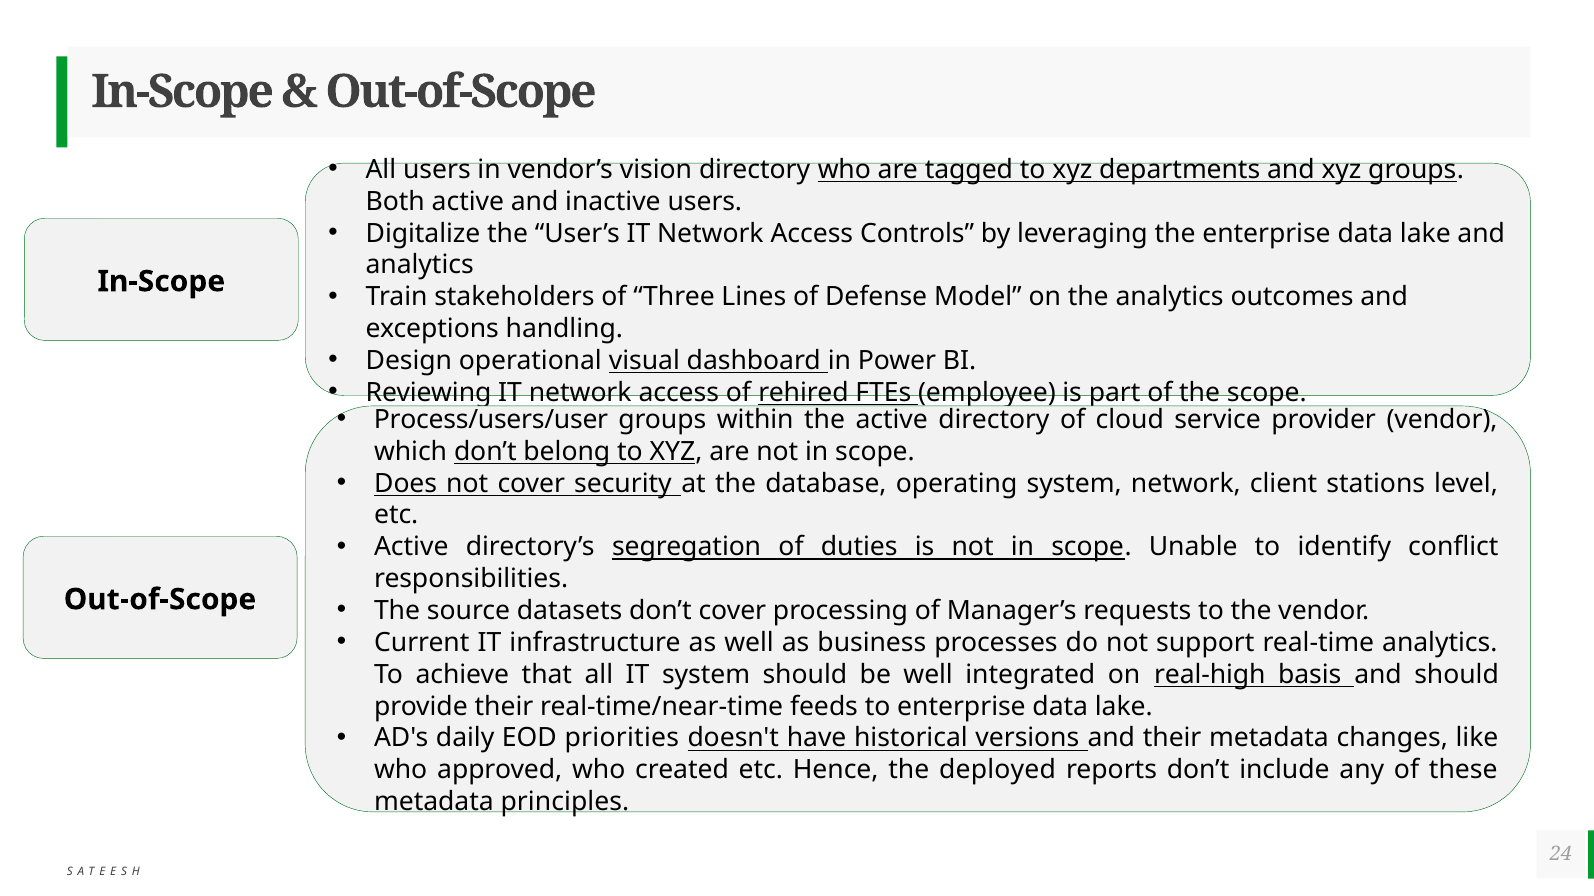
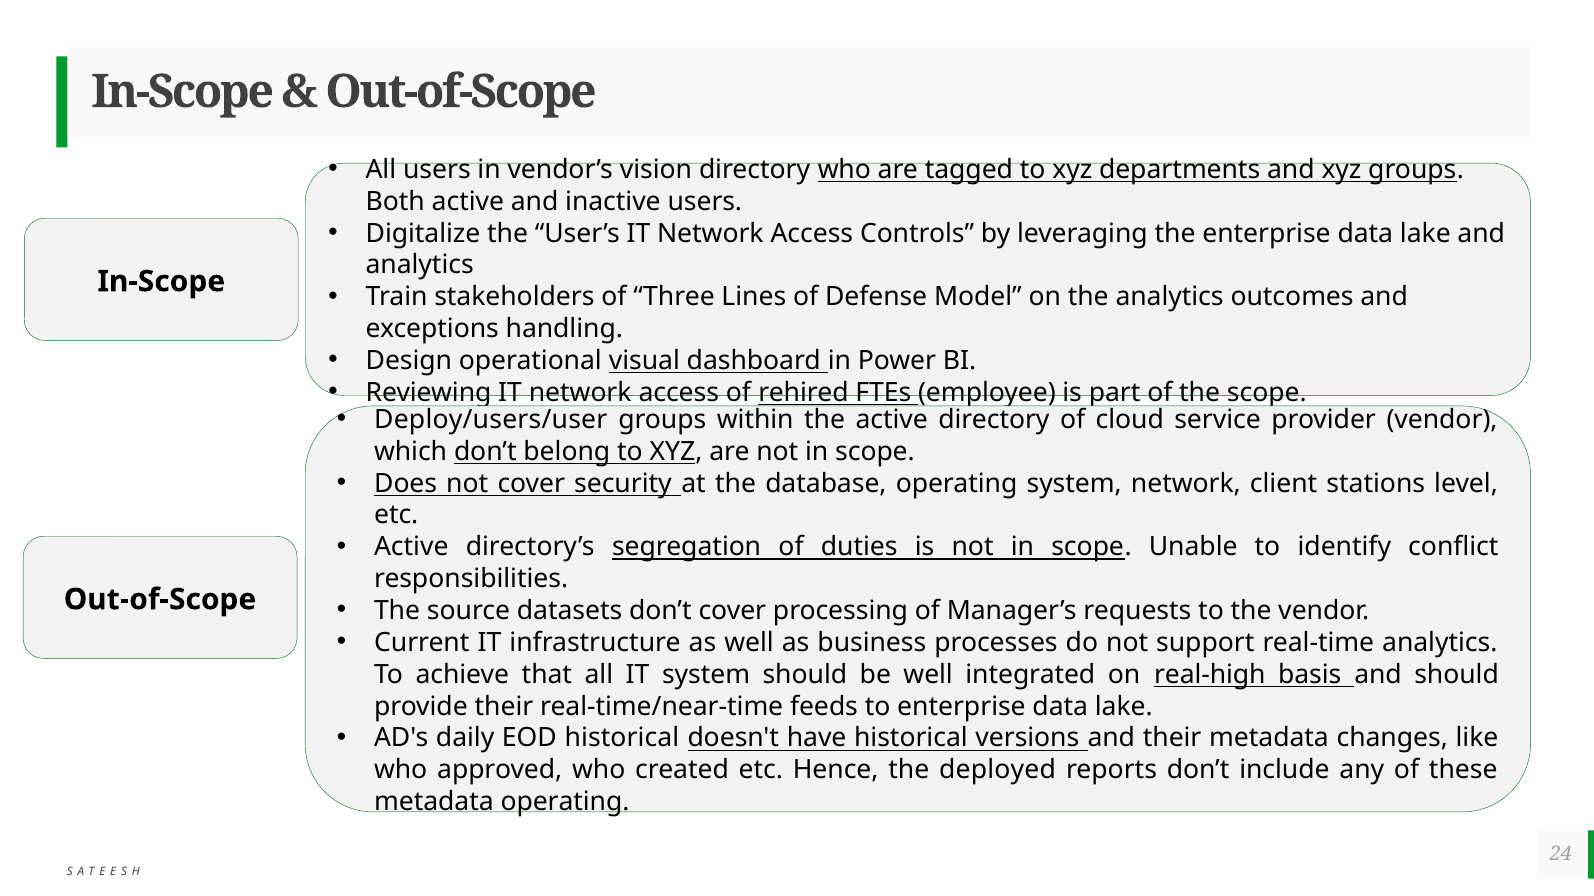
Process/users/user: Process/users/user -> Deploy/users/user (491, 420)
EOD priorities: priorities -> historical (622, 739)
metadata principles: principles -> operating (565, 802)
